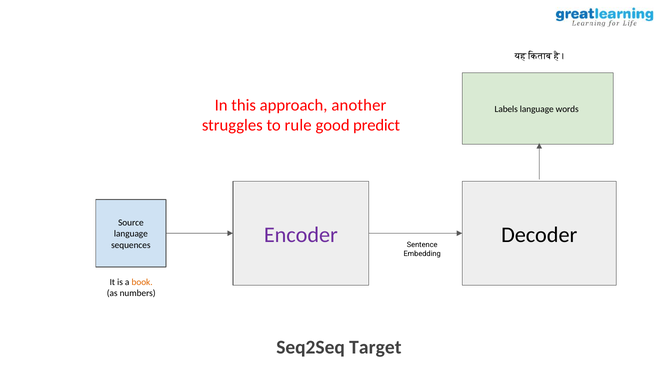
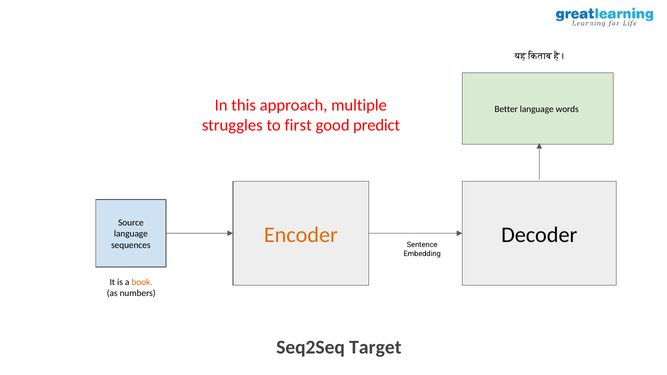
another: another -> multiple (359, 105)
Labels: Labels -> Better (506, 109)
rule: rule -> first (298, 125)
Encoder colour: purple -> orange (301, 235)
